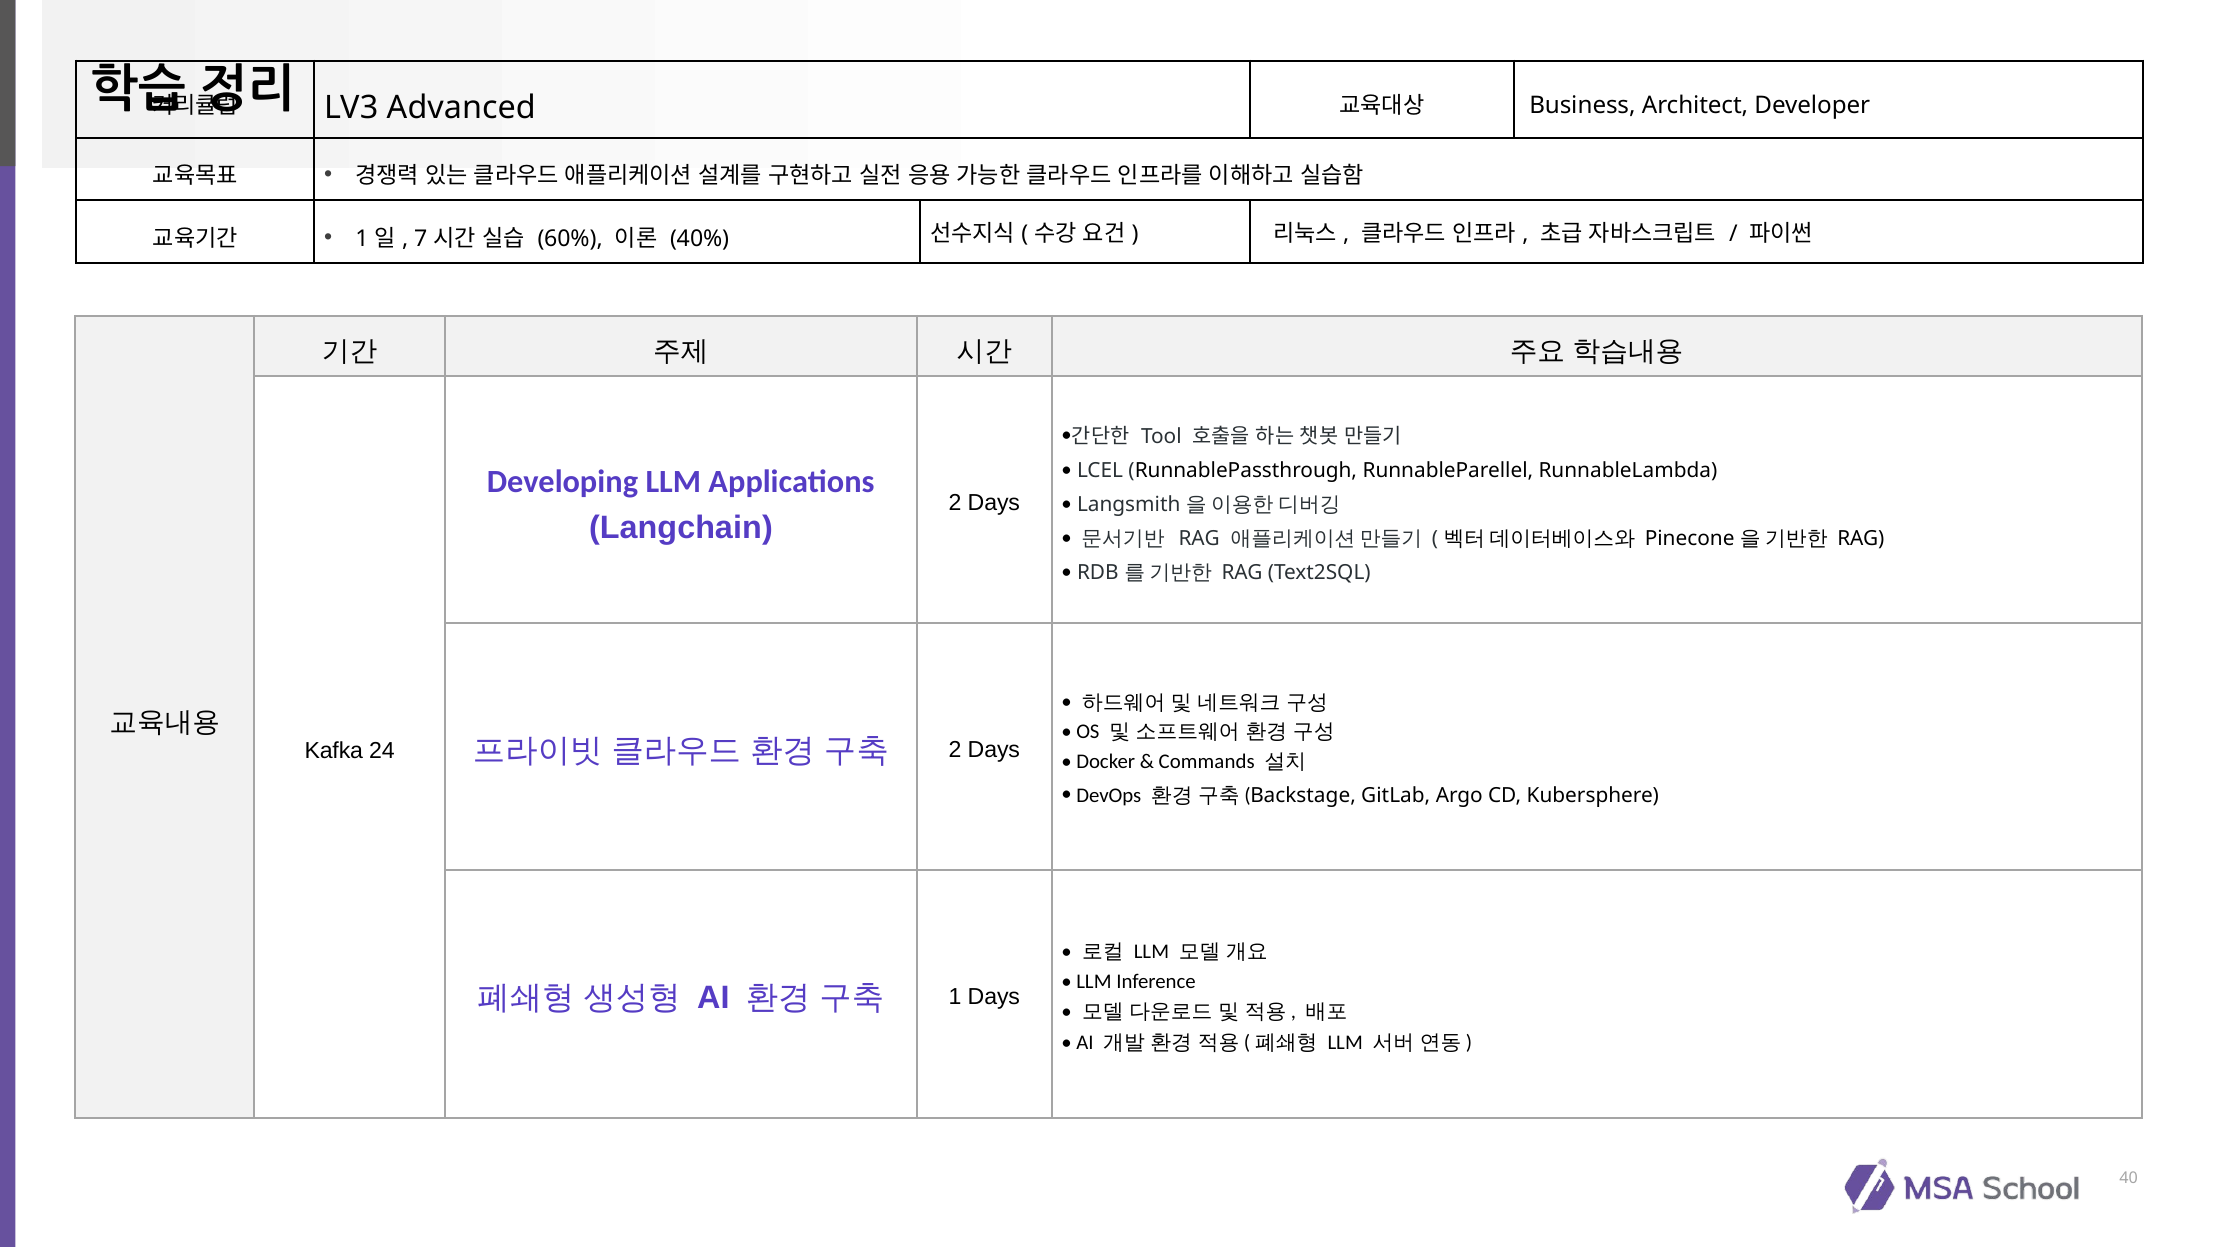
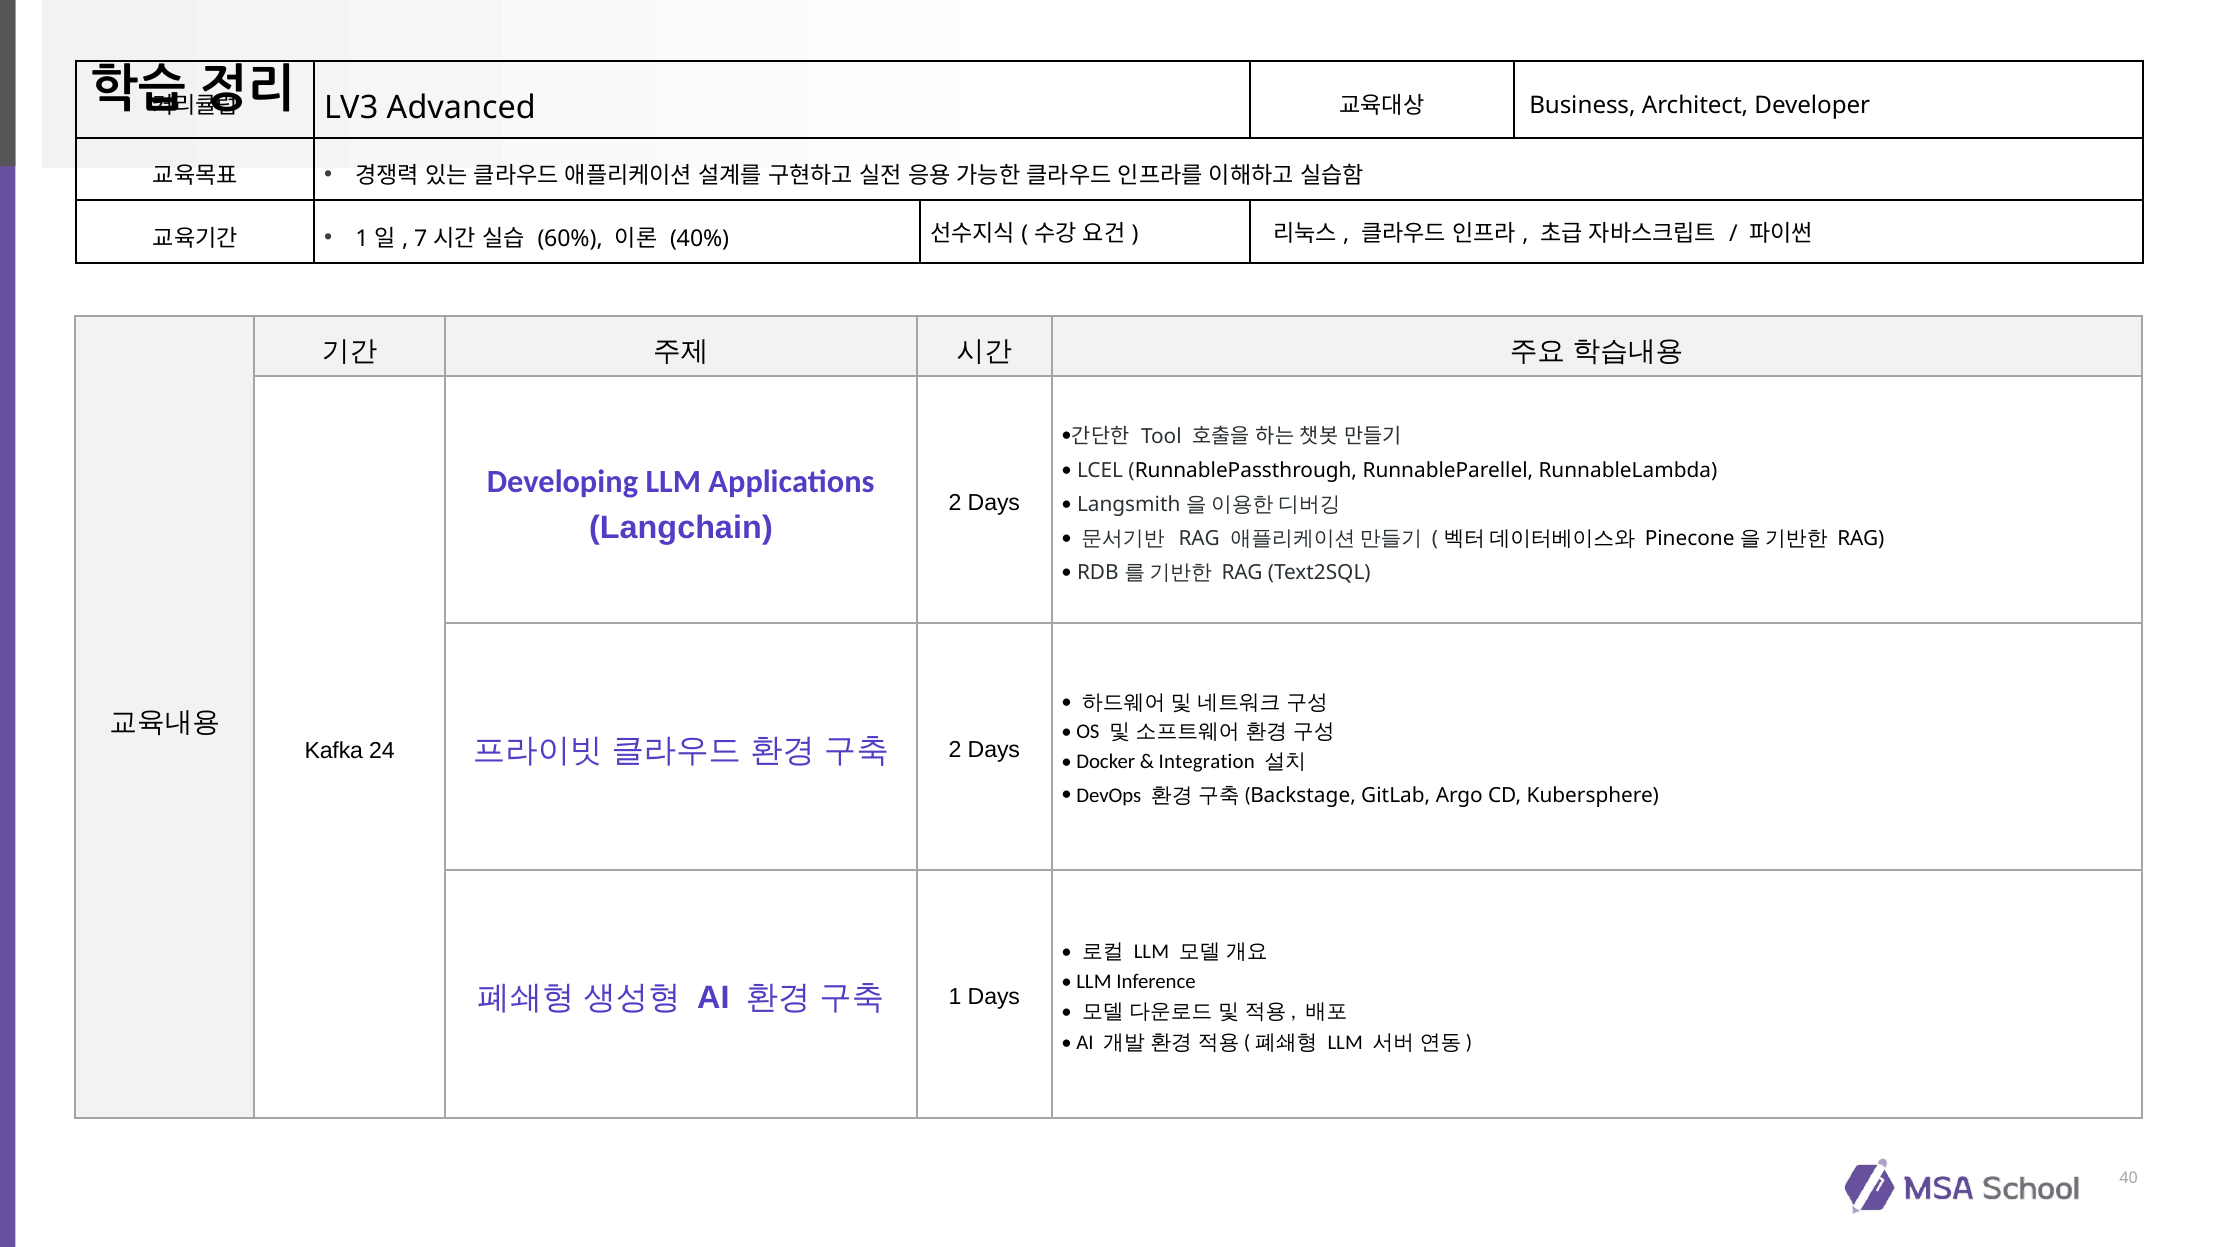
Commands: Commands -> Integration (1207, 762)
